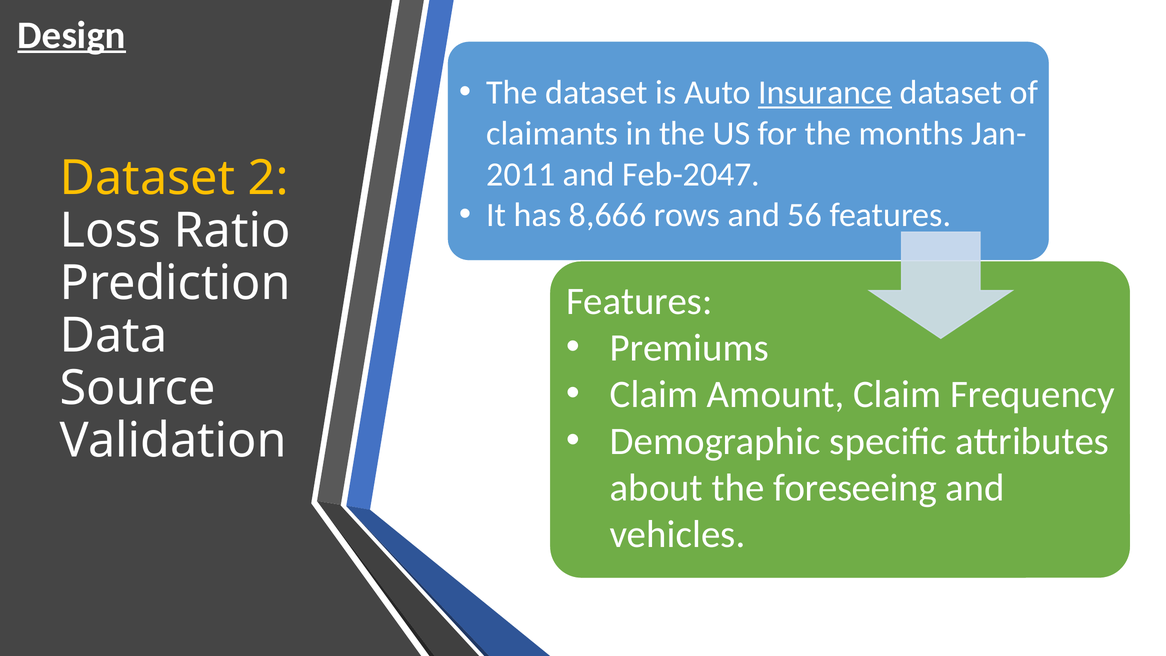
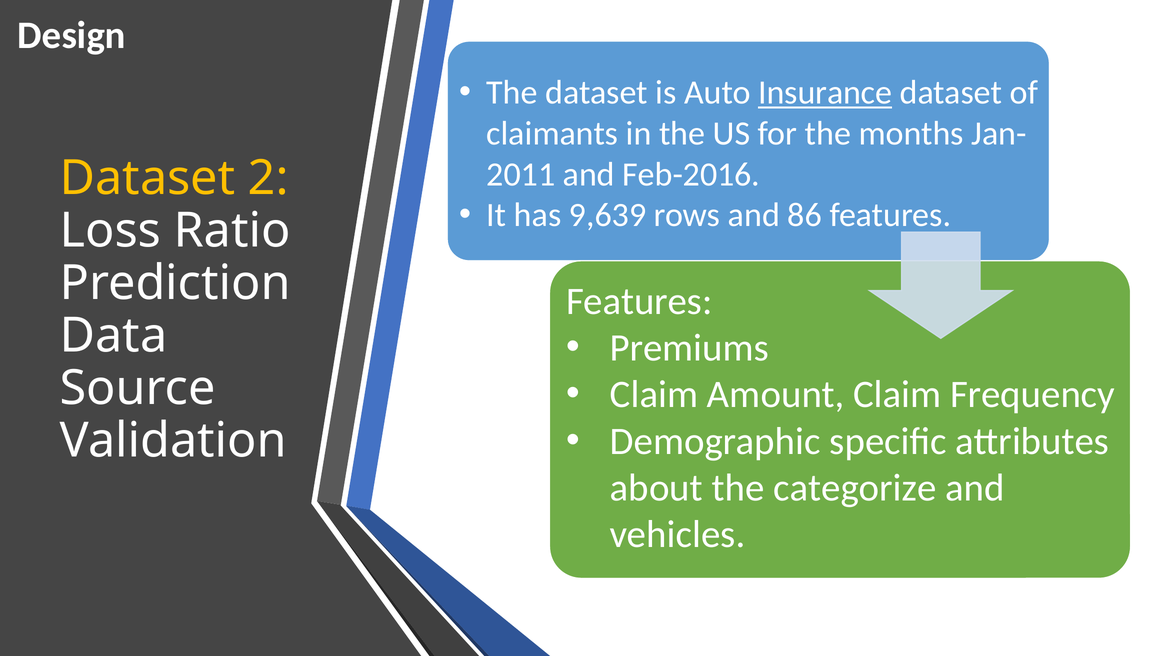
Design underline: present -> none (72, 35)
Feb-2047: Feb-2047 -> Feb-2016 (691, 174)
8,666: 8,666 -> 9,639 (608, 215)
56: 56 -> 86 (805, 215)
foreseeing: foreseeing -> categorize (855, 488)
